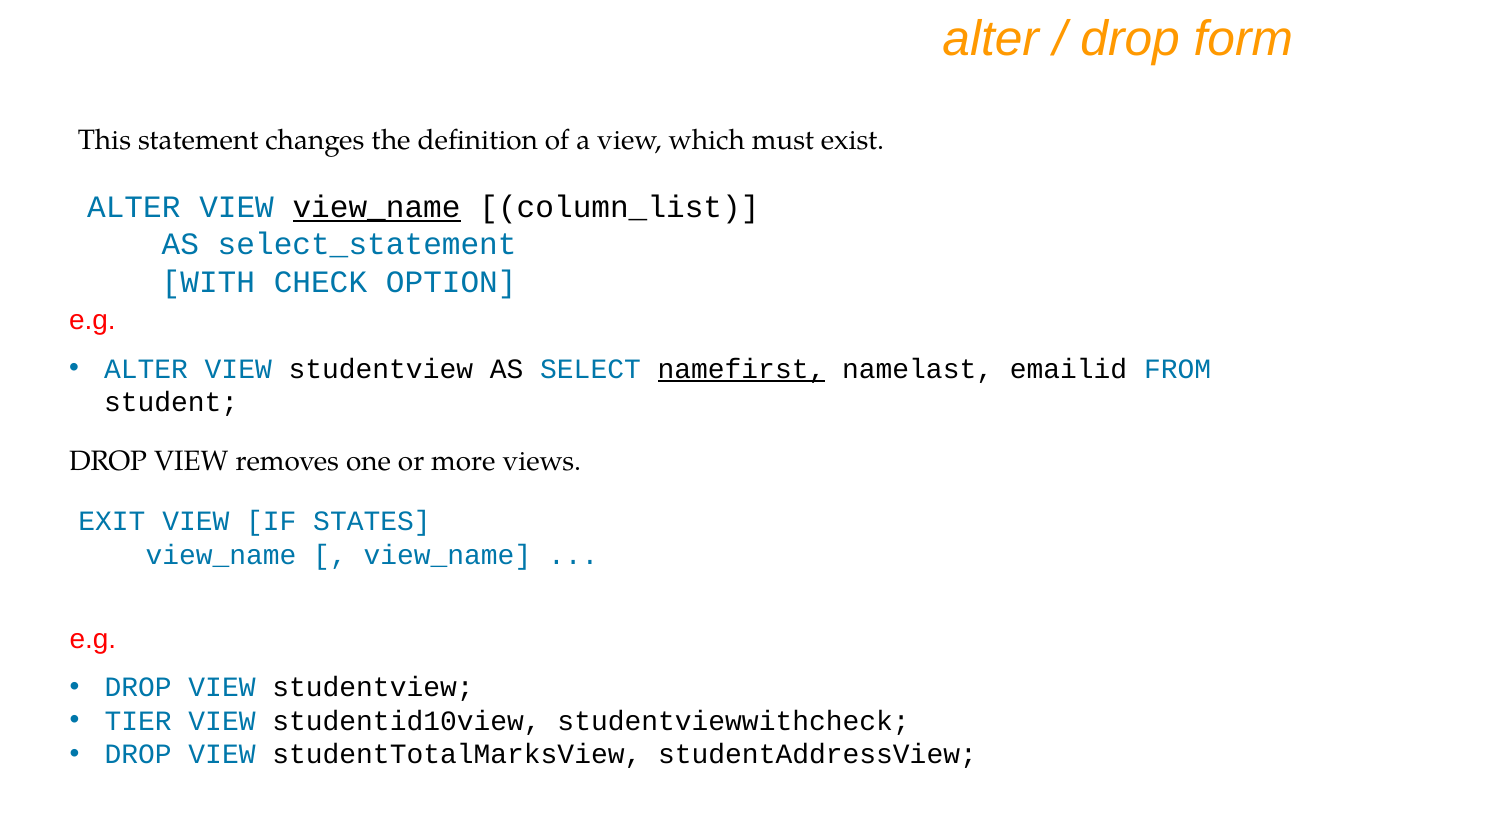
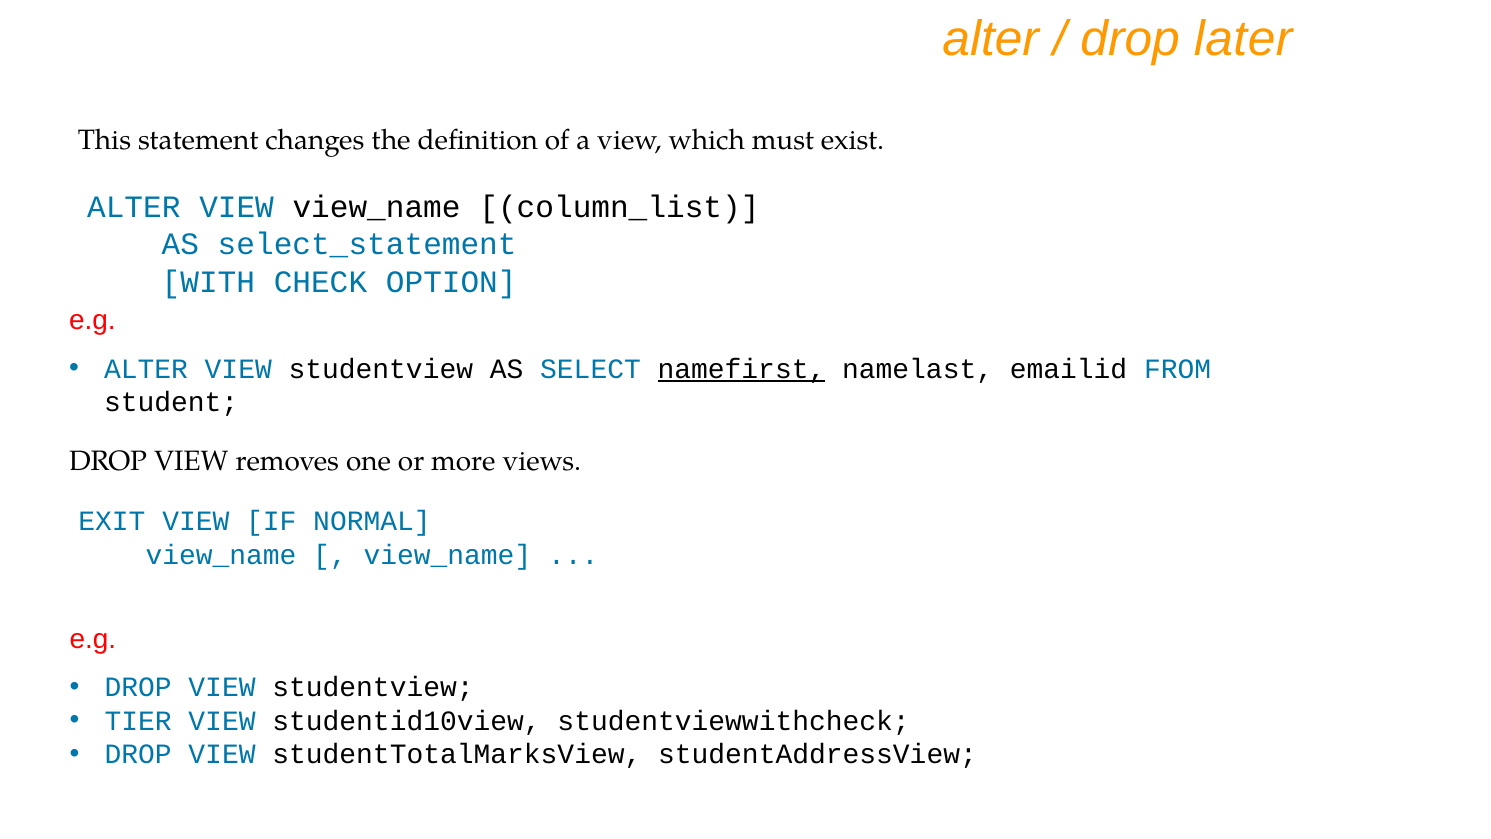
form: form -> later (1243, 39)
view_name underline: present -> none (377, 207)
STATES: STATES -> NORMAL (372, 521)
